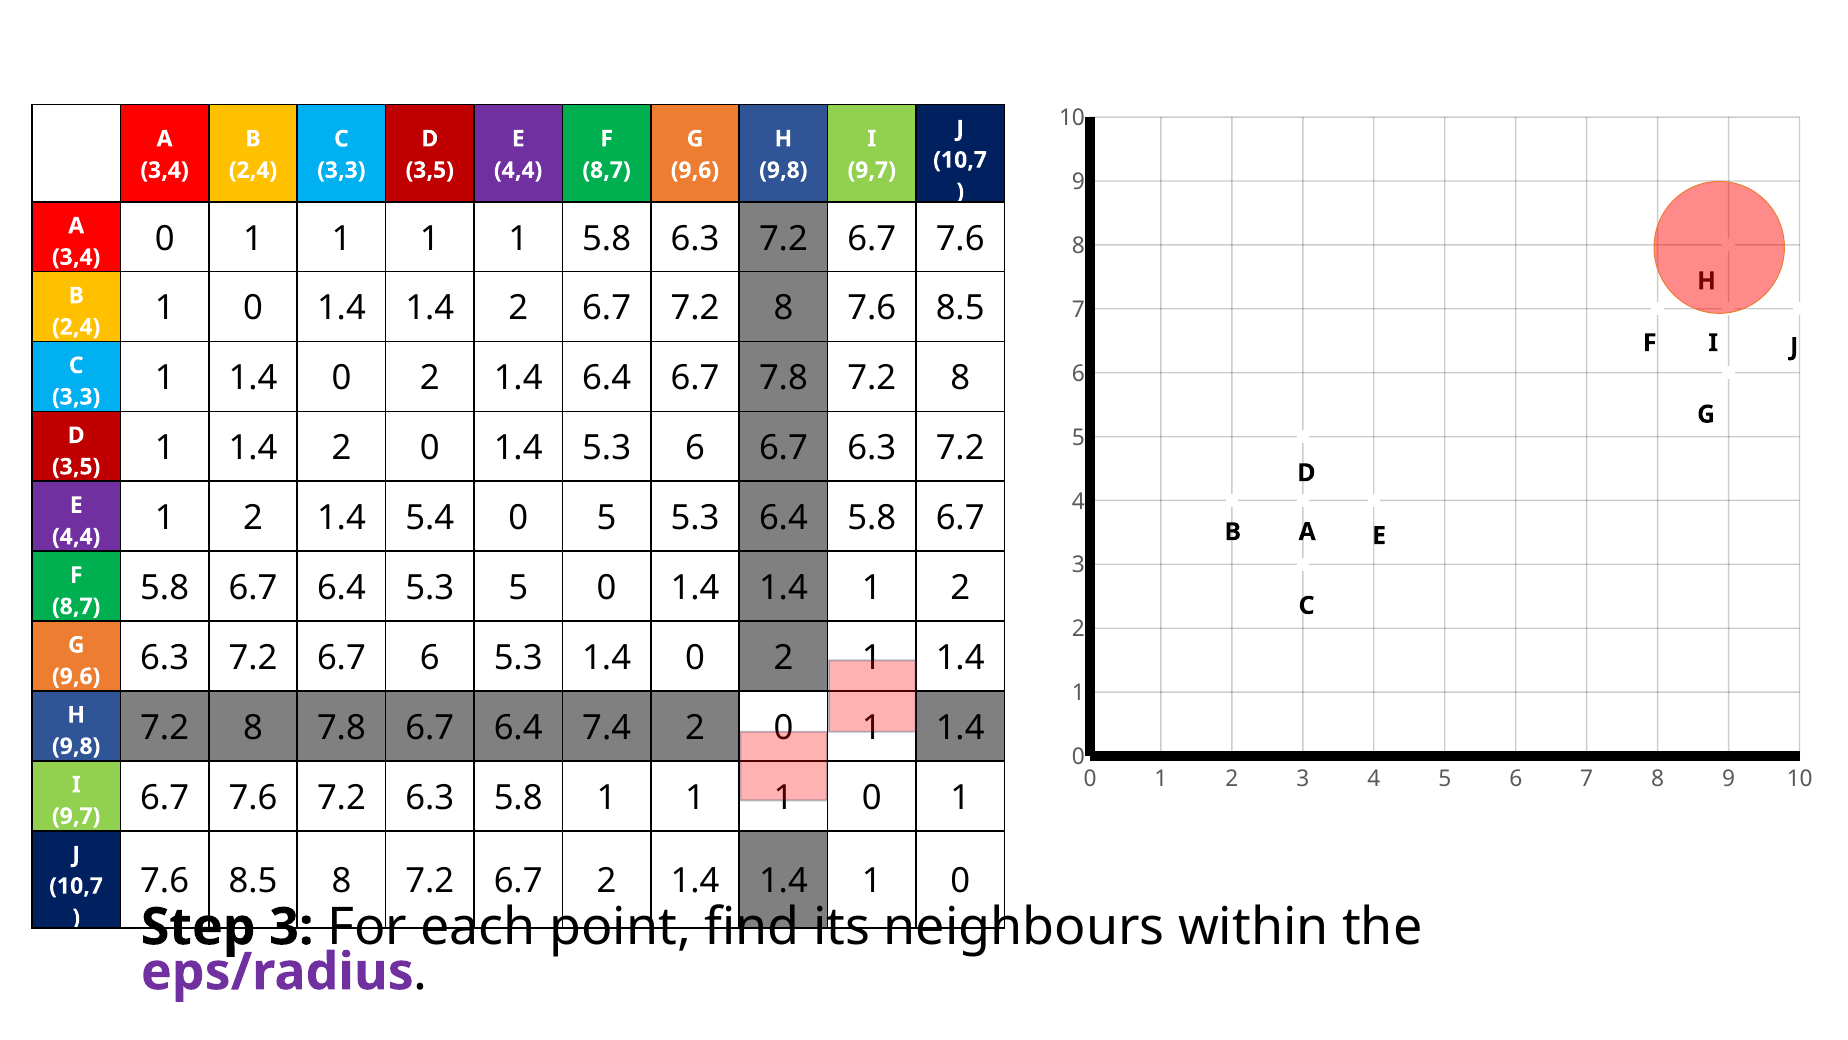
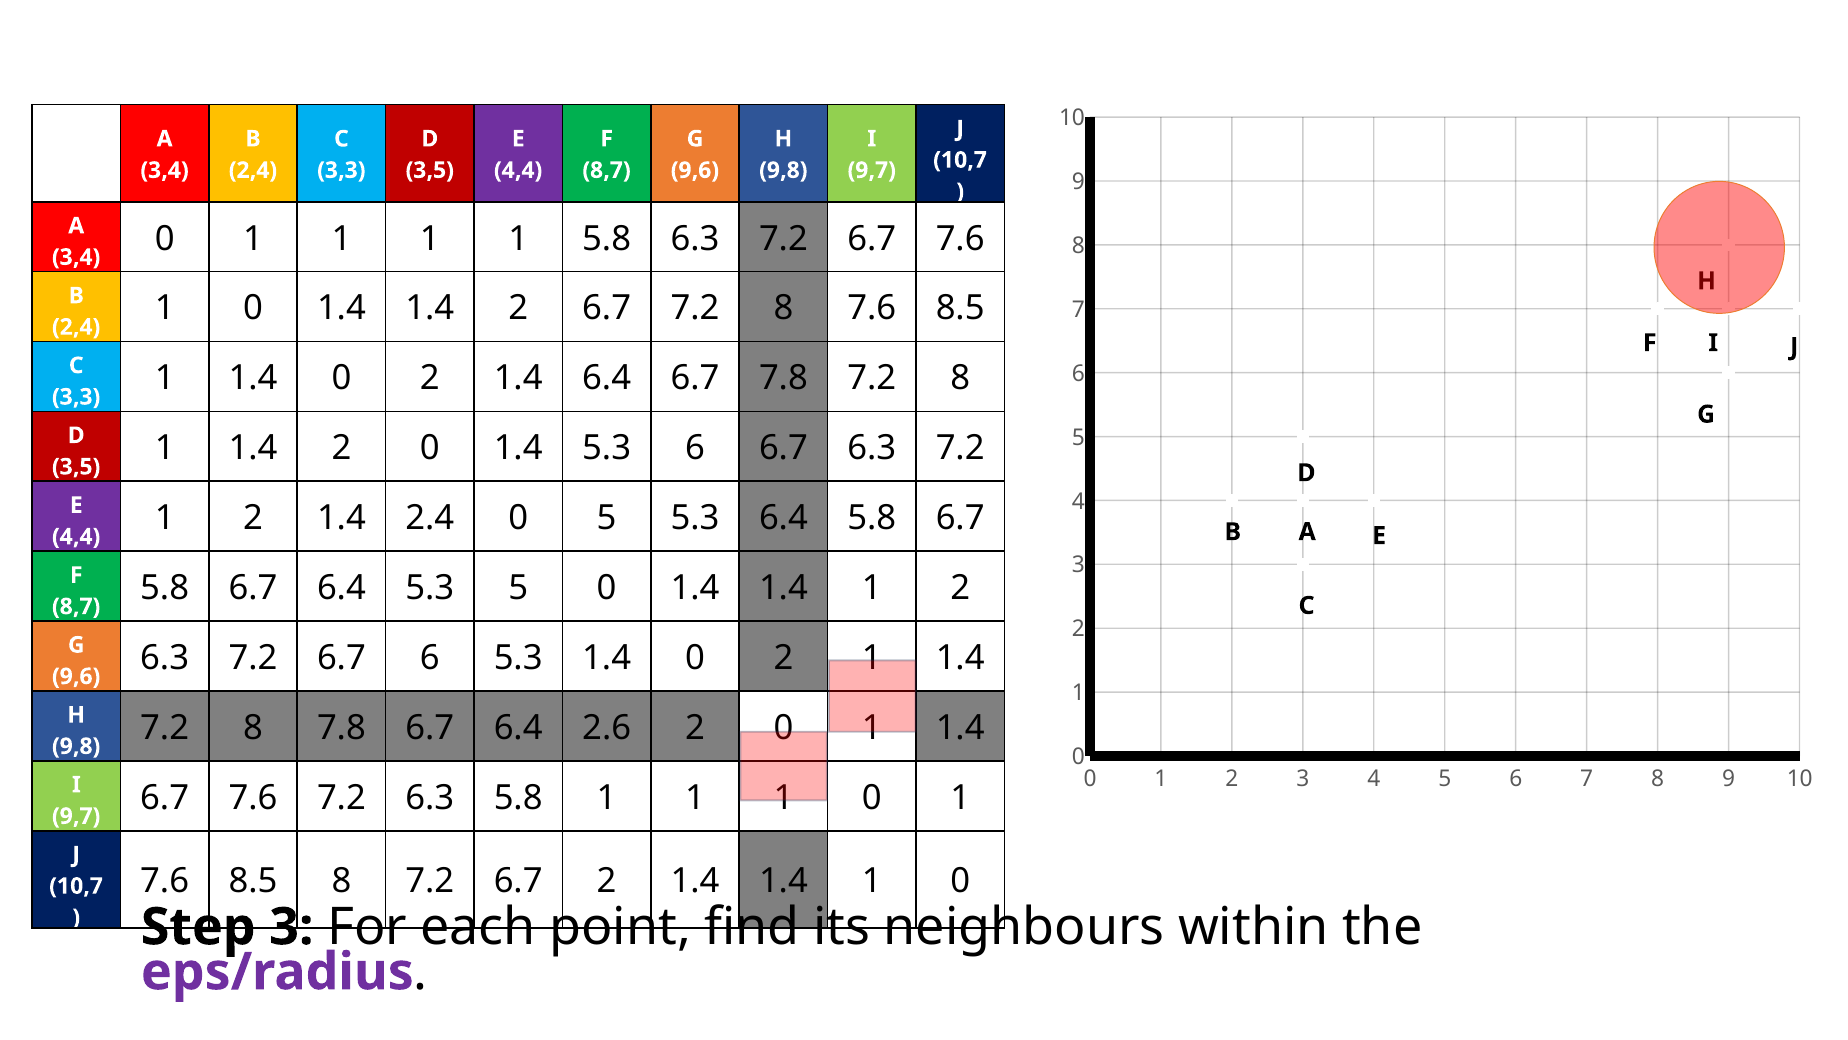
5.4: 5.4 -> 2.4 (430, 518)
7.4: 7.4 -> 2.6 (607, 727)
